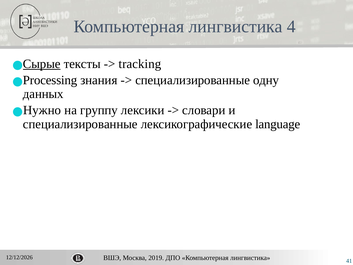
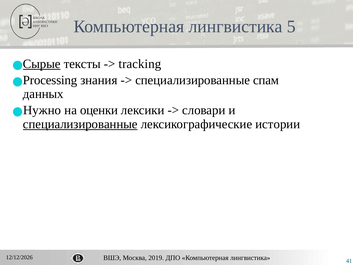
4: 4 -> 5 (291, 26)
одну: одну -> спам (266, 80)
группу: группу -> оценки (99, 110)
специализированные underline: none -> present (80, 124)
language: language -> истории (278, 124)
